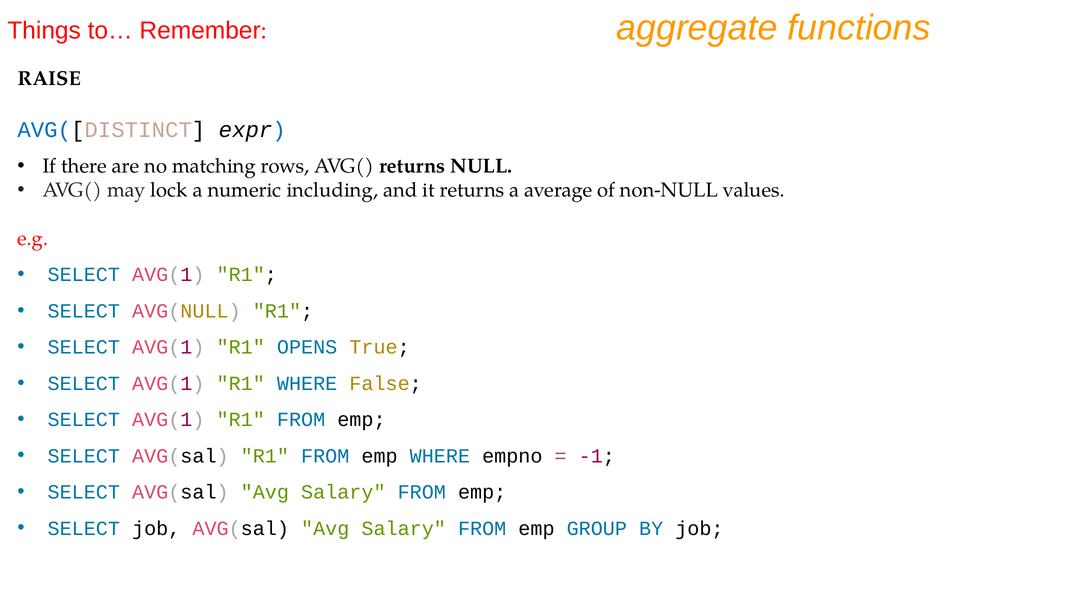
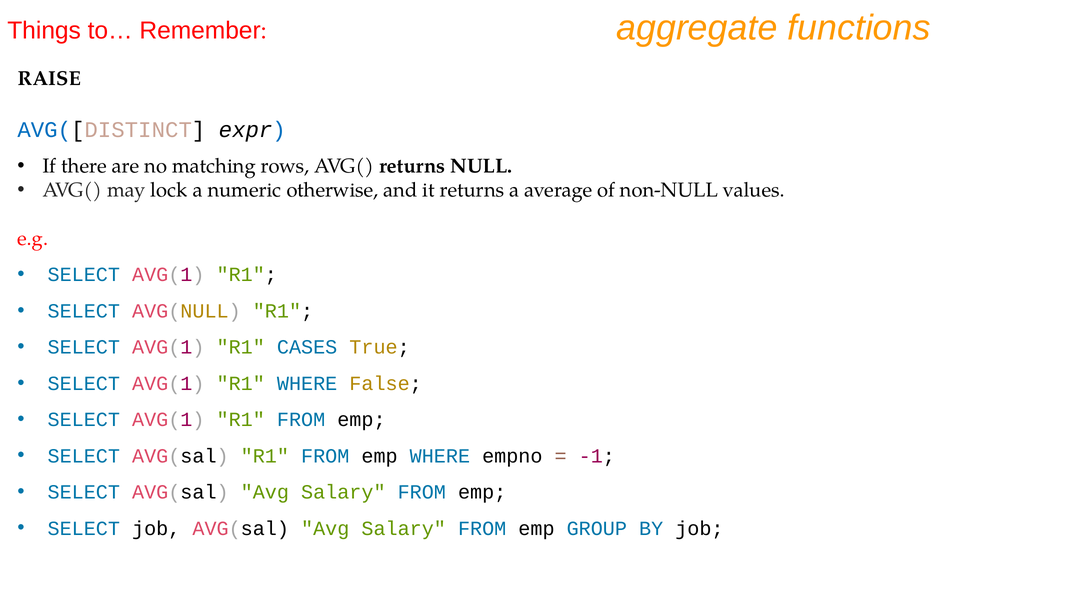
including: including -> otherwise (332, 190)
OPENS: OPENS -> CASES (307, 347)
